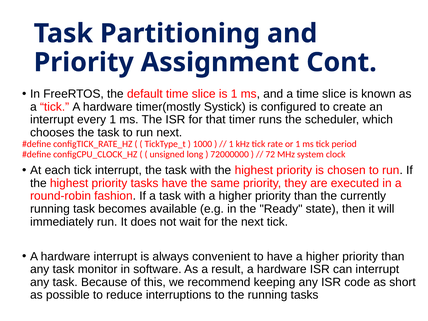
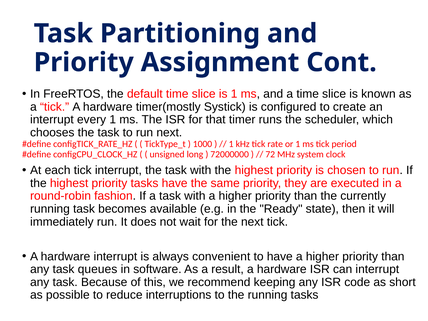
monitor: monitor -> queues (98, 269)
